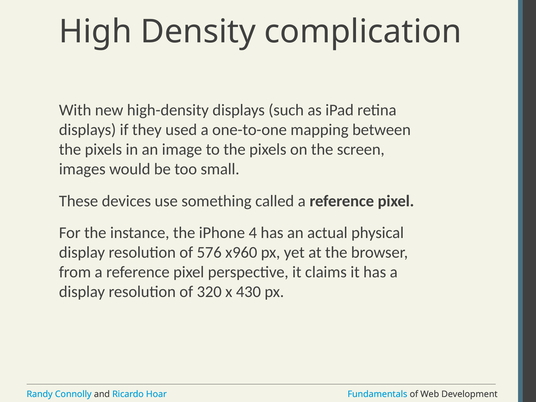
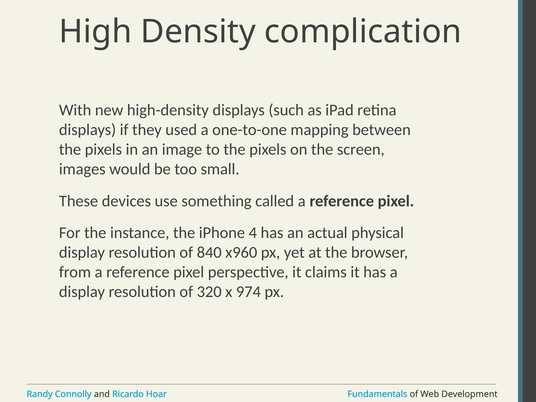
576: 576 -> 840 (209, 252)
430: 430 -> 974 (248, 292)
